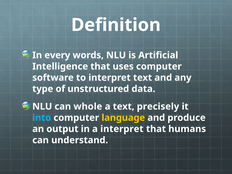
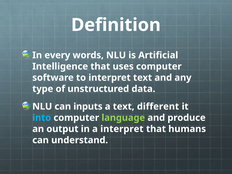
whole: whole -> inputs (88, 106)
precisely: precisely -> different (158, 106)
language colour: yellow -> light green (123, 118)
